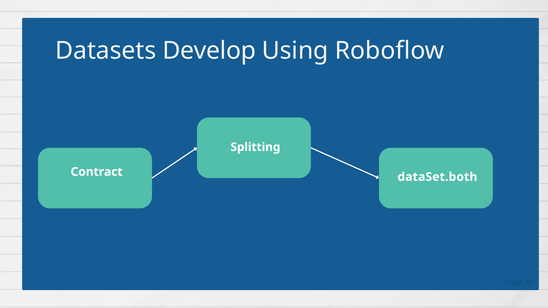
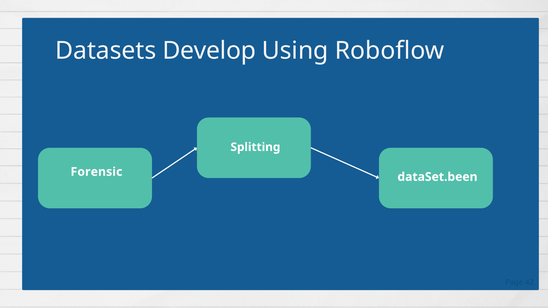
Contract: Contract -> Forensic (96, 172)
dataSet.both: dataSet.both -> dataSet.been (437, 177)
